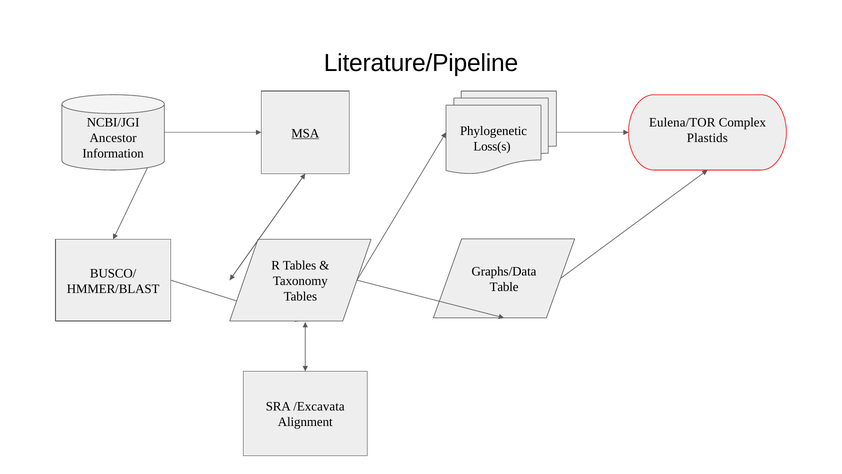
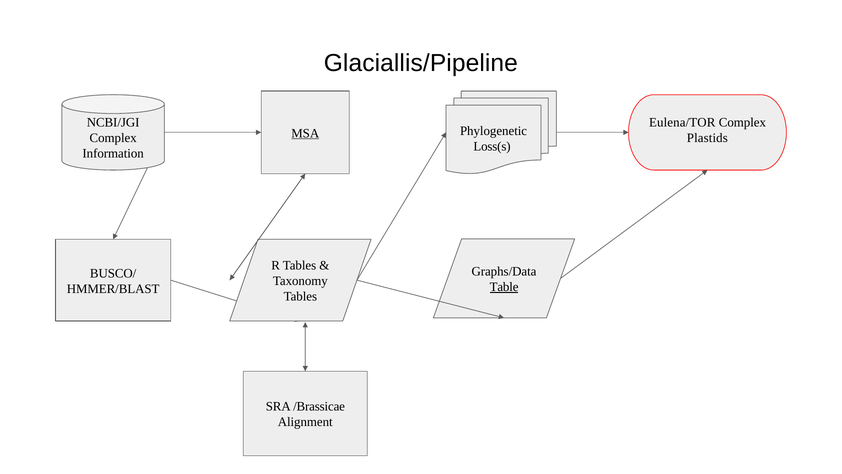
Literature/Pipeline: Literature/Pipeline -> Glaciallis/Pipeline (421, 63)
Ancestor: Ancestor -> Complex (113, 138)
Table underline: none -> present (504, 287)
/Excavata: /Excavata -> /Brassicae (319, 406)
